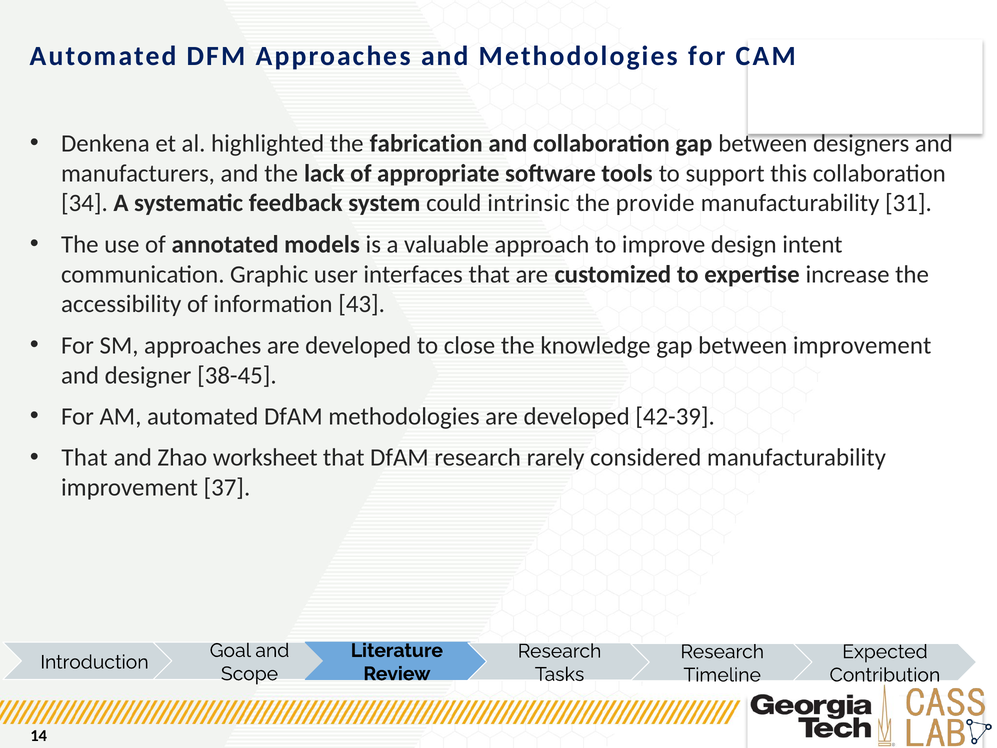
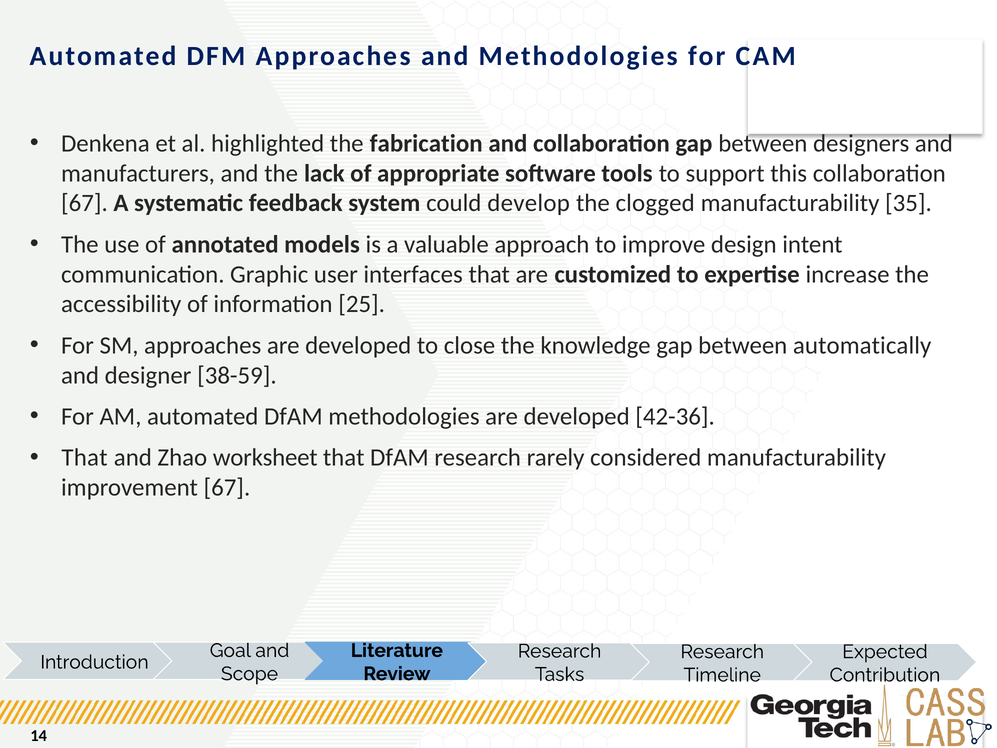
34: 34 -> 67 (84, 203)
intrinsic: intrinsic -> develop (529, 203)
provide: provide -> clogged (655, 203)
31: 31 -> 35 (908, 203)
43: 43 -> 25 (362, 304)
between improvement: improvement -> automatically (862, 345)
38-45: 38-45 -> 38-59 (237, 375)
42-39: 42-39 -> 42-36 (675, 416)
improvement 37: 37 -> 67 (227, 487)
